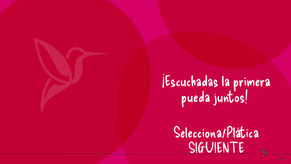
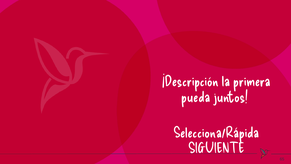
¡Escuchadas: ¡Escuchadas -> ¡Descripción (190, 81)
Selecciona/Plática: Selecciona/Plática -> Selecciona/Rápida (216, 133)
